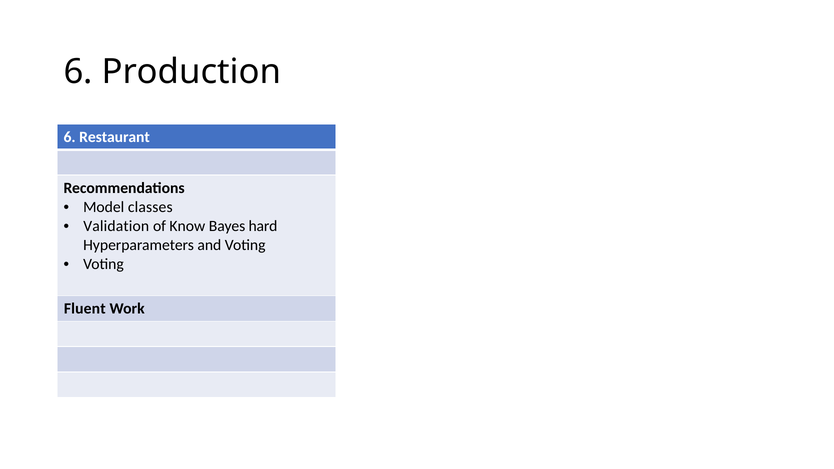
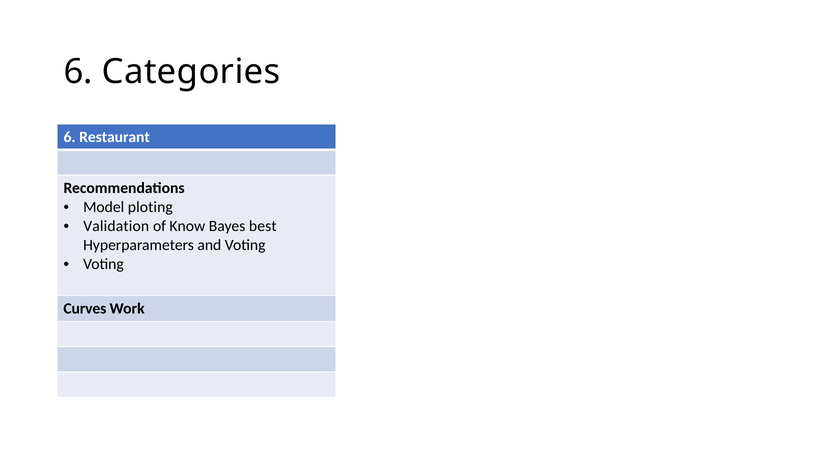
Production: Production -> Categories (191, 72)
classes: classes -> ploting (150, 207)
hard: hard -> best (263, 226)
Fluent: Fluent -> Curves (85, 309)
